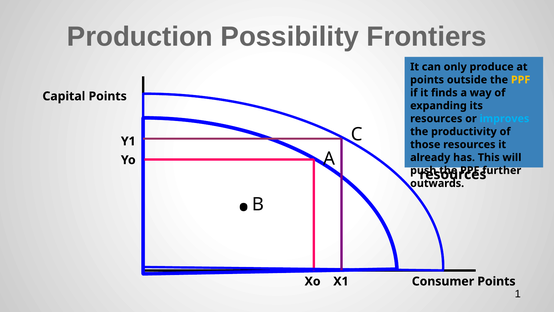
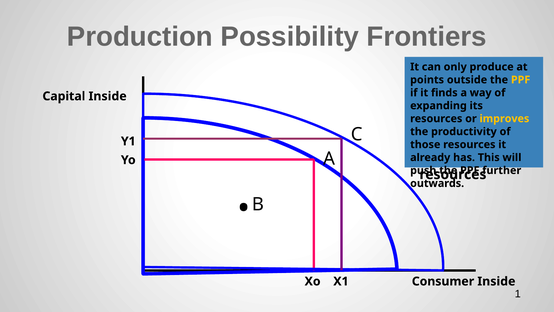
Capital Points: Points -> Inside (108, 96)
improves colour: light blue -> yellow (504, 118)
Consumer Points: Points -> Inside (496, 281)
